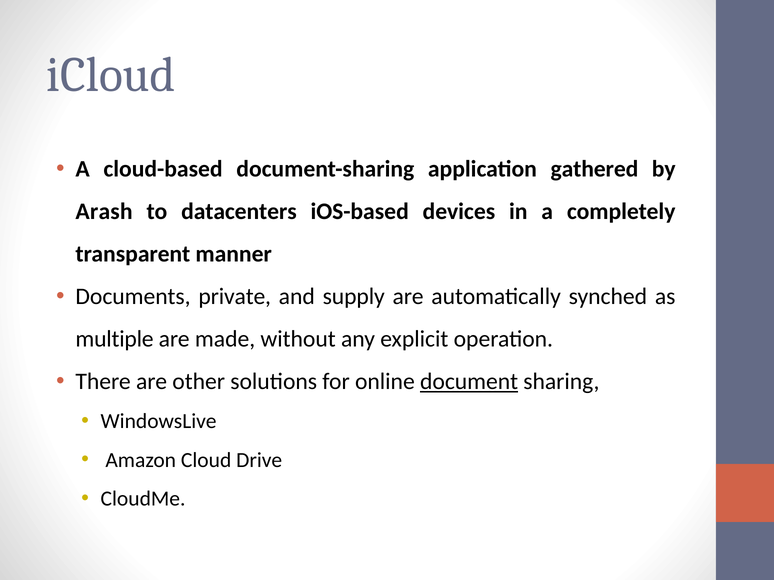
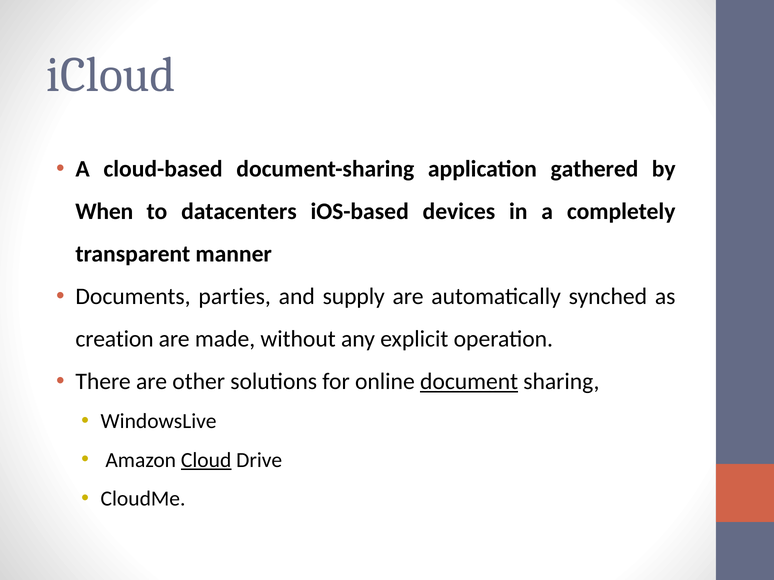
Arash: Arash -> When (104, 212)
private: private -> parties (235, 297)
multiple: multiple -> creation (115, 339)
Cloud underline: none -> present (206, 460)
